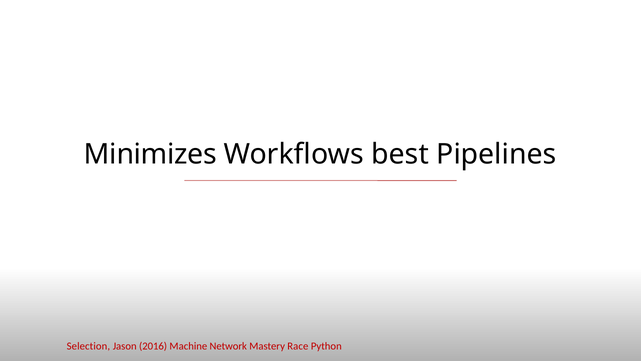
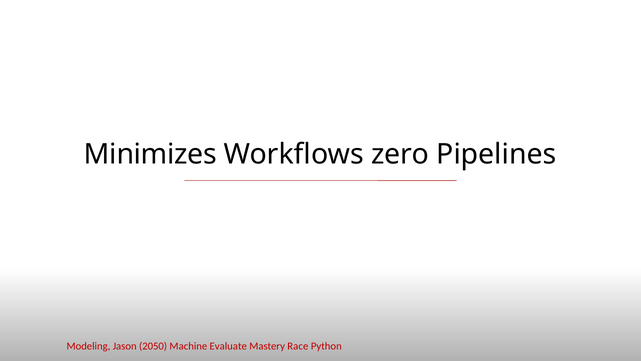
best: best -> zero (400, 154)
Selection: Selection -> Modeling (88, 346)
2016: 2016 -> 2050 (153, 346)
Network: Network -> Evaluate (228, 346)
